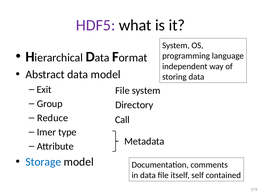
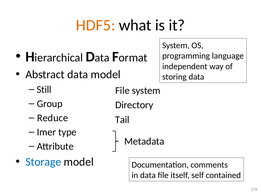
HDF5 colour: purple -> orange (96, 25)
Exit: Exit -> Still (44, 89)
Call: Call -> Tail (122, 120)
